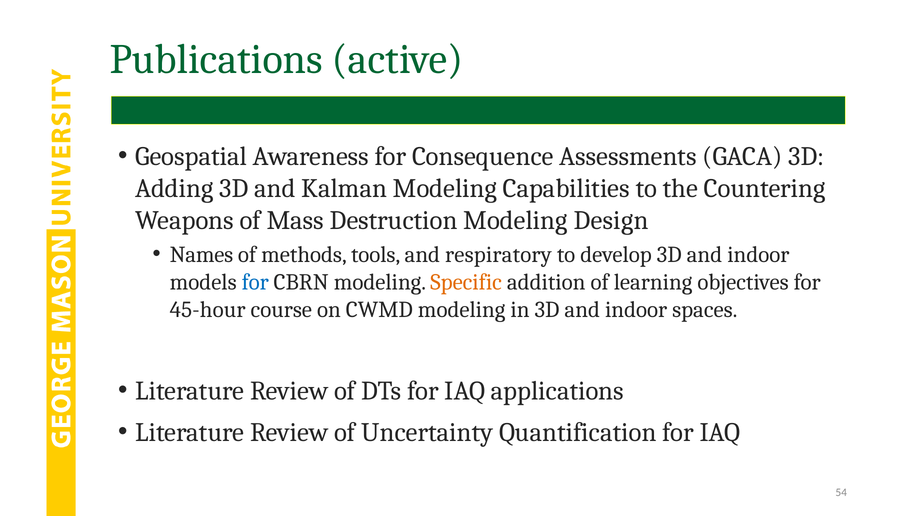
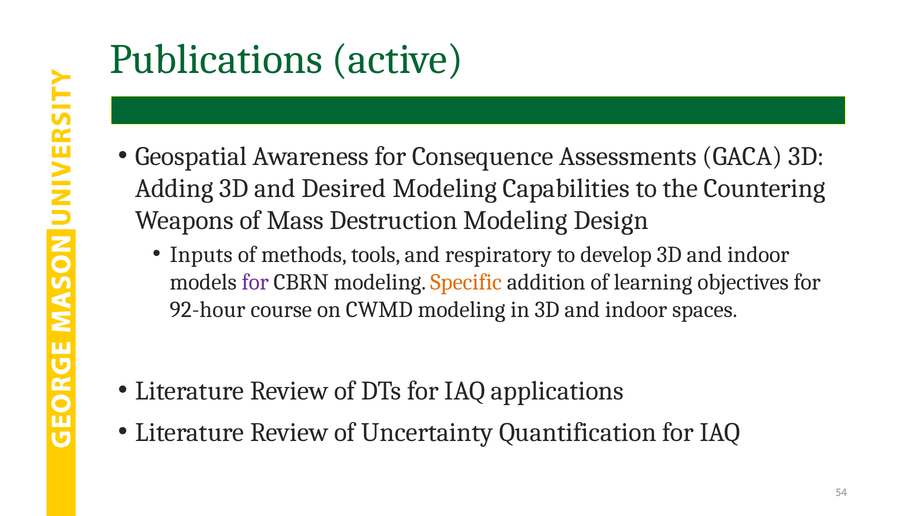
Kalman: Kalman -> Desired (344, 188)
Names: Names -> Inputs (201, 255)
for colour: blue -> purple (255, 282)
45-hour: 45-hour -> 92-hour (208, 310)
